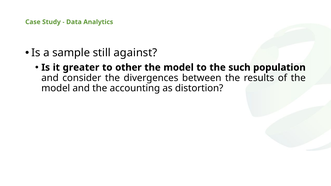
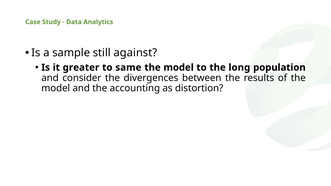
other: other -> same (128, 68)
such: such -> long (239, 68)
